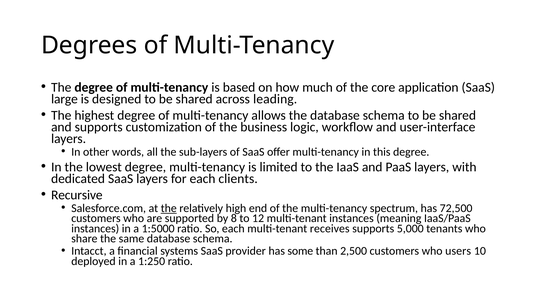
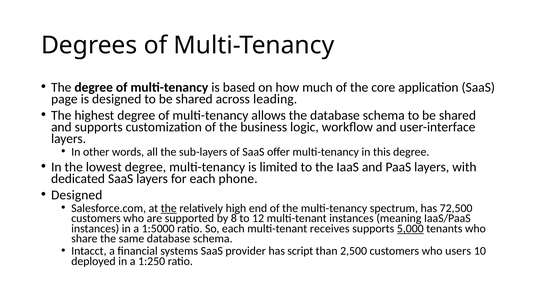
large: large -> page (64, 99)
clients: clients -> phone (238, 179)
Recursive: Recursive -> Designed (77, 195)
5,000 underline: none -> present (410, 228)
some: some -> script (300, 251)
